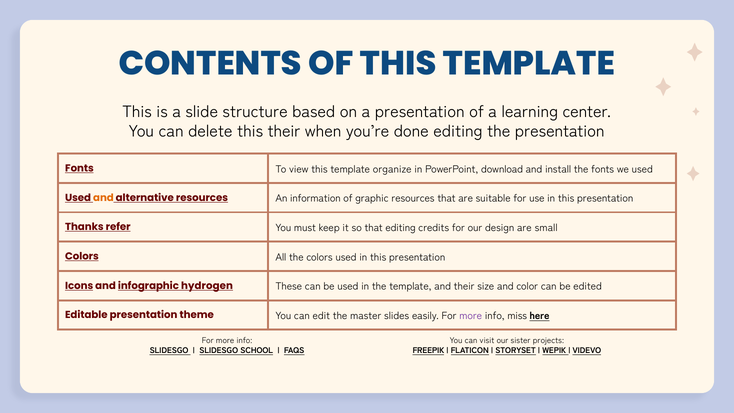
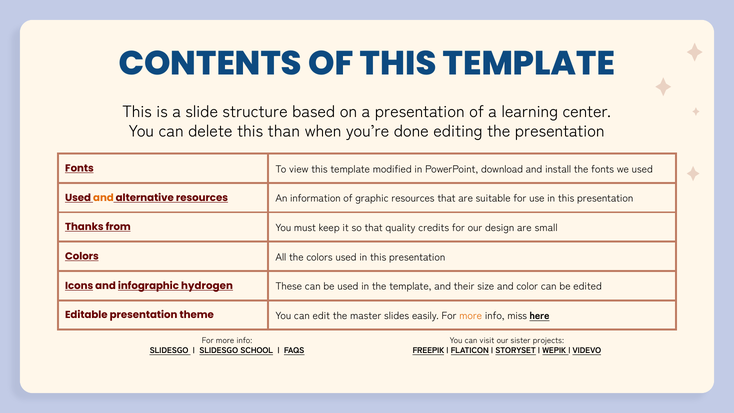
this their: their -> than (284, 131)
organize: organize -> modified (392, 169)
refer: refer -> from (118, 227)
that editing: editing -> quality (400, 228)
more colour: purple -> orange (471, 316)
